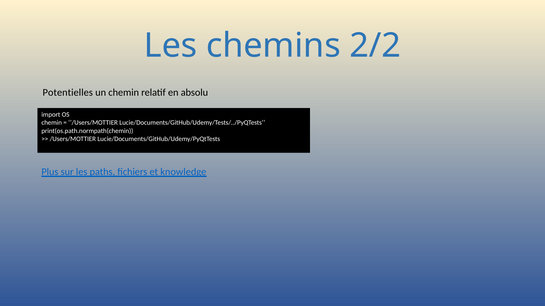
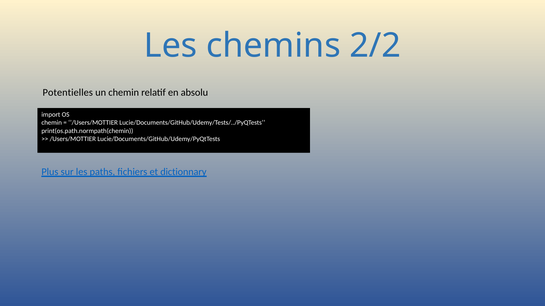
knowledge: knowledge -> dictionnary (183, 172)
